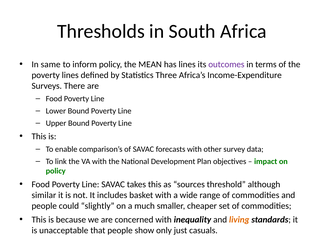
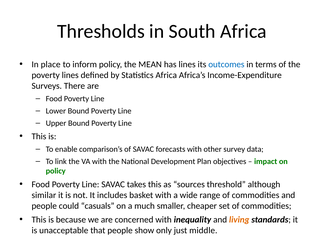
same: same -> place (51, 64)
outcomes colour: purple -> blue (226, 64)
Statistics Three: Three -> Africa (166, 75)
slightly: slightly -> casuals (98, 206)
casuals: casuals -> middle (203, 230)
